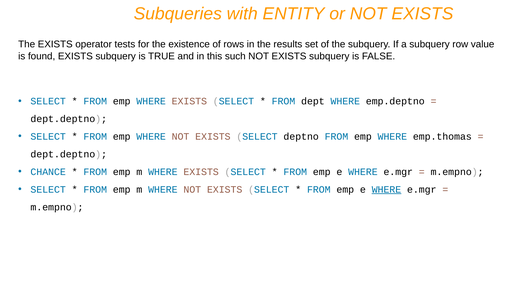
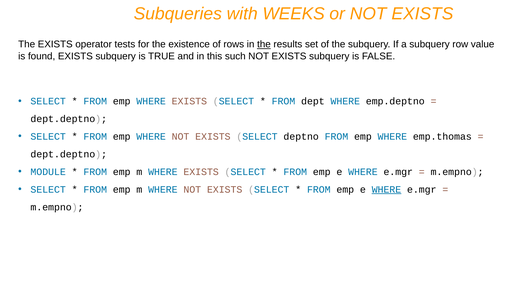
ENTITY: ENTITY -> WEEKS (294, 14)
the underline: none -> present (264, 44)
CHANCE: CHANCE -> MODULE (48, 172)
